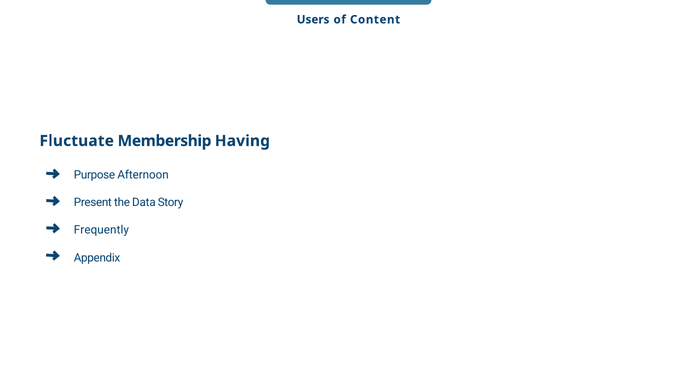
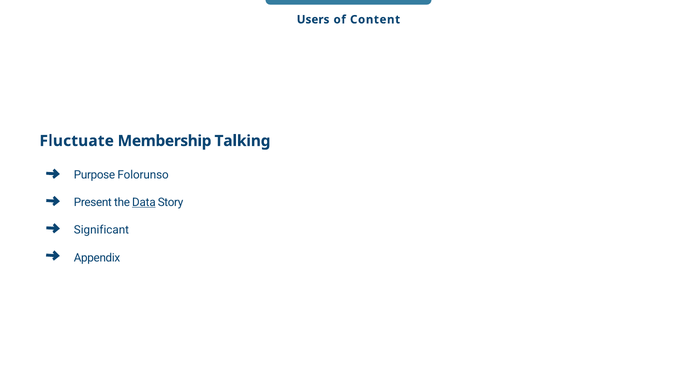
Having: Having -> Talking (243, 141)
Afternoon: Afternoon -> Folorunso (143, 175)
Data underline: none -> present (144, 202)
Frequently: Frequently -> Significant (101, 230)
